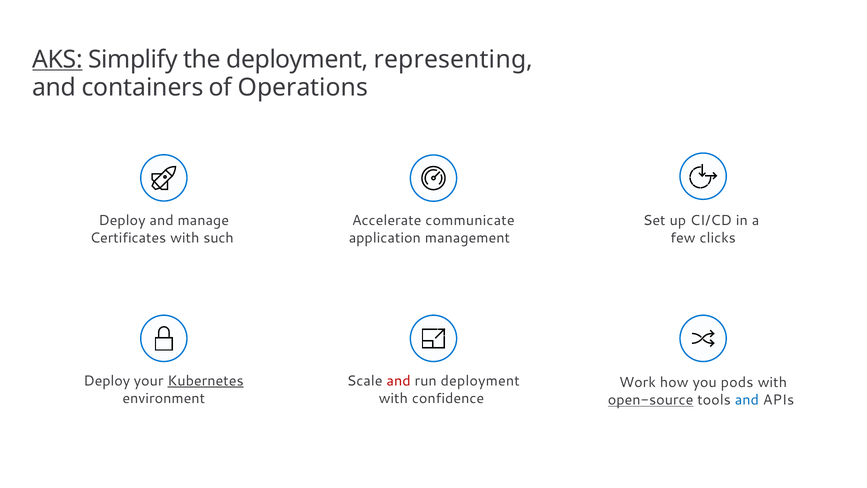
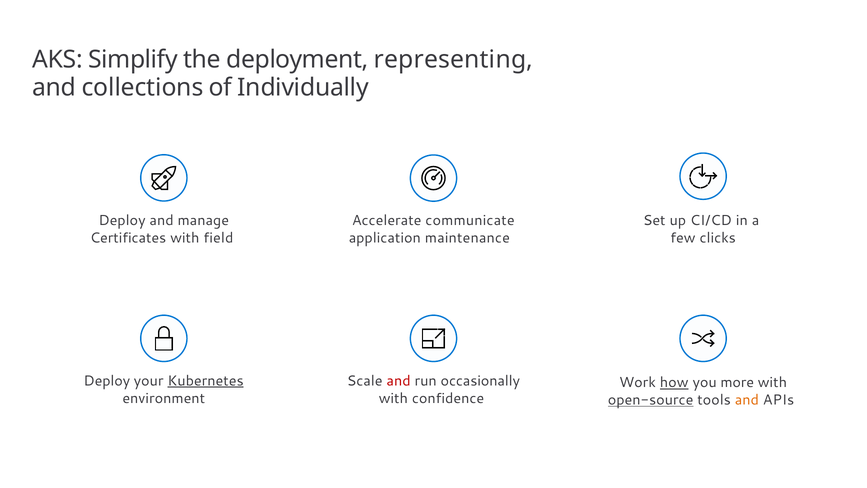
AKS underline: present -> none (58, 59)
containers: containers -> collections (143, 88)
Operations: Operations -> Individually (303, 88)
such: such -> field (218, 238)
management: management -> maintenance (467, 238)
run deployment: deployment -> occasionally (480, 381)
how underline: none -> present (674, 382)
pods: pods -> more (737, 382)
and colour: blue -> orange (747, 400)
